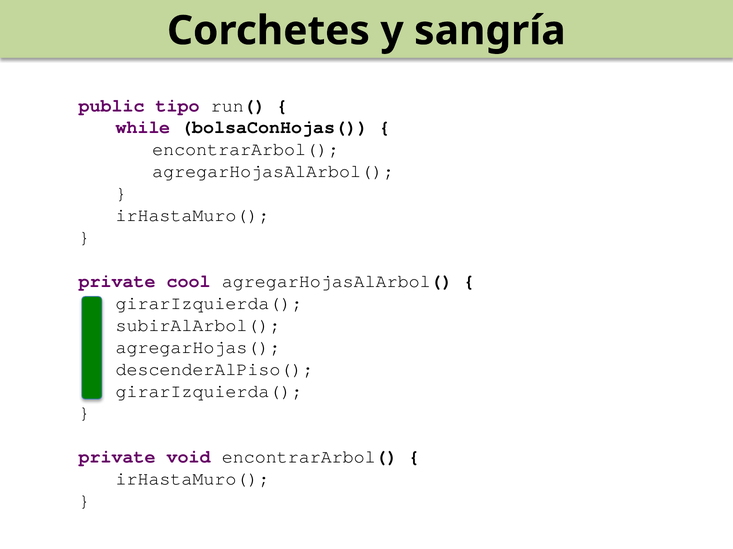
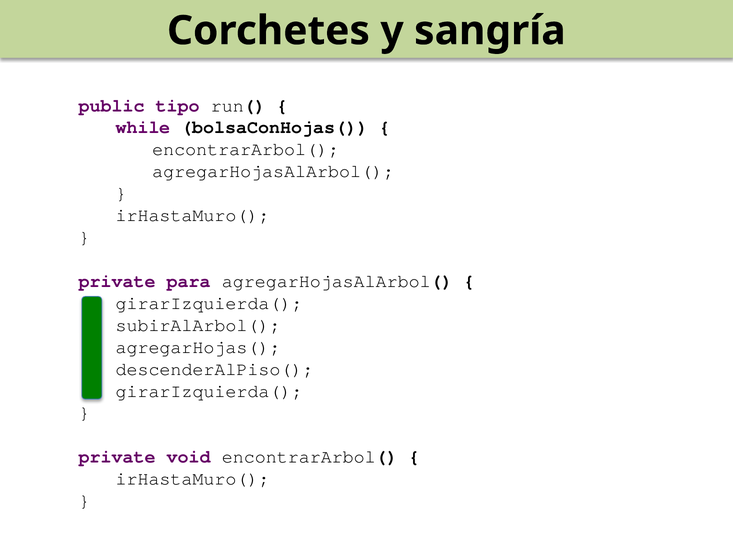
cool: cool -> para (189, 282)
